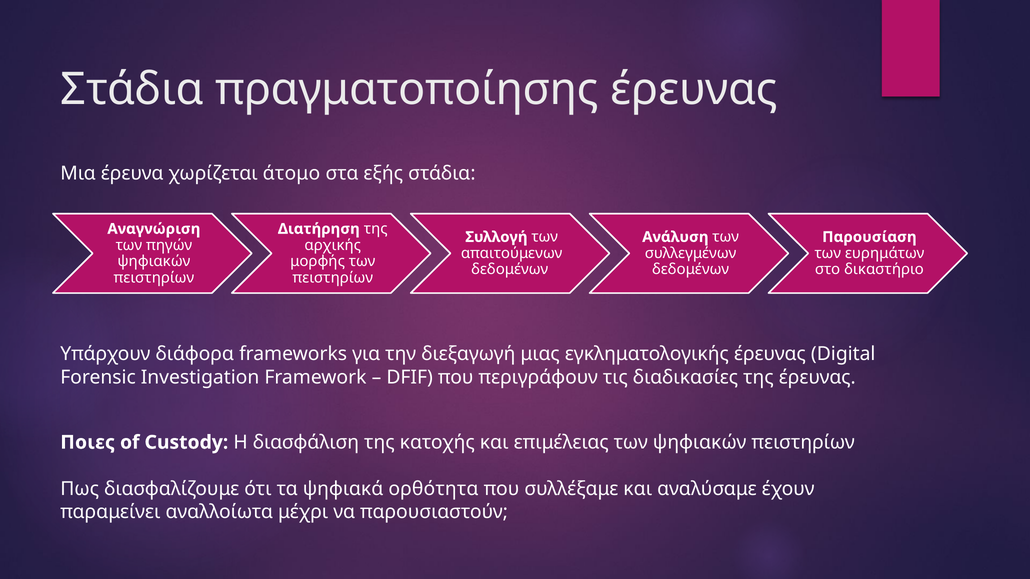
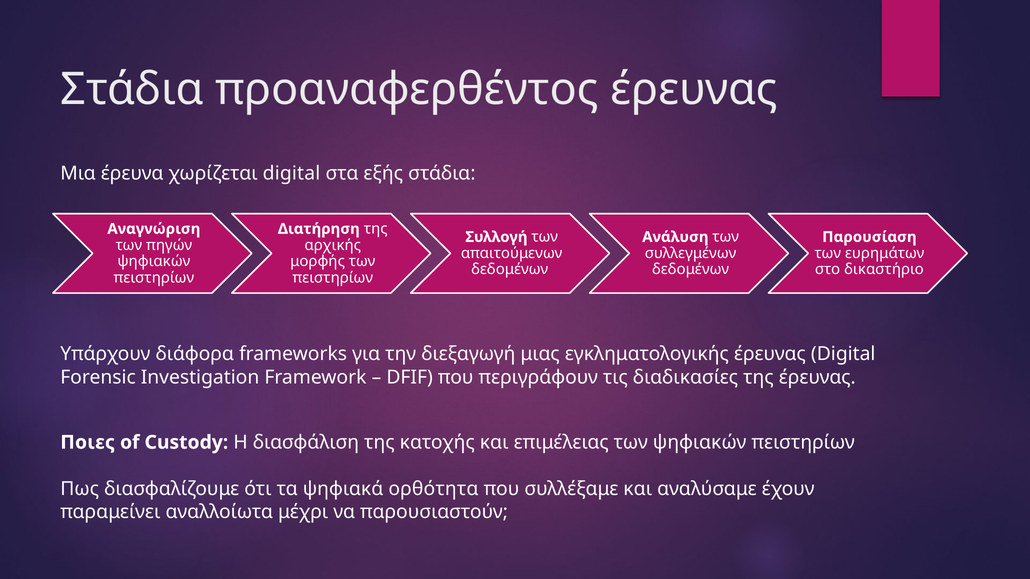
πραγματοποίησης: πραγματοποίησης -> προαναφερθέντος (407, 89)
χωρίζεται άτομο: άτομο -> digital (291, 174)
